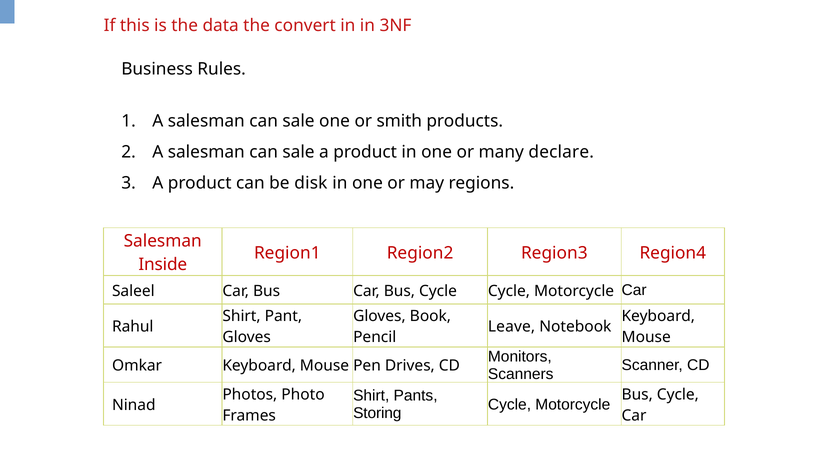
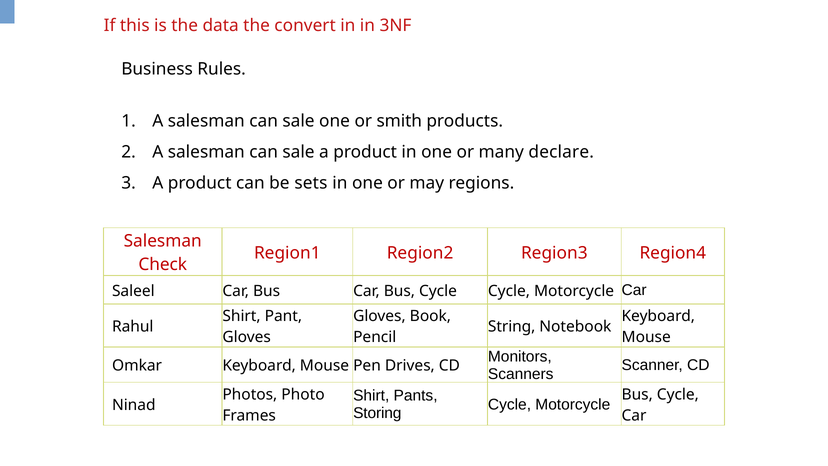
disk: disk -> sets (311, 183)
Inside: Inside -> Check (163, 265)
Leave: Leave -> String (512, 326)
